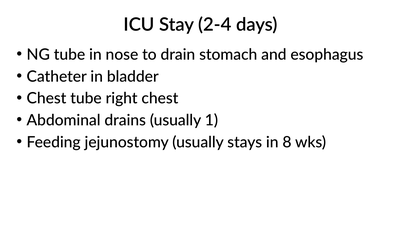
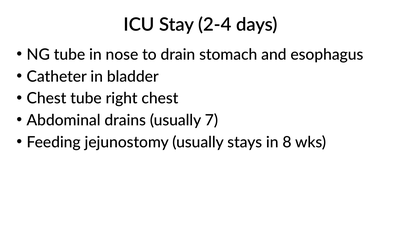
1: 1 -> 7 (211, 120)
